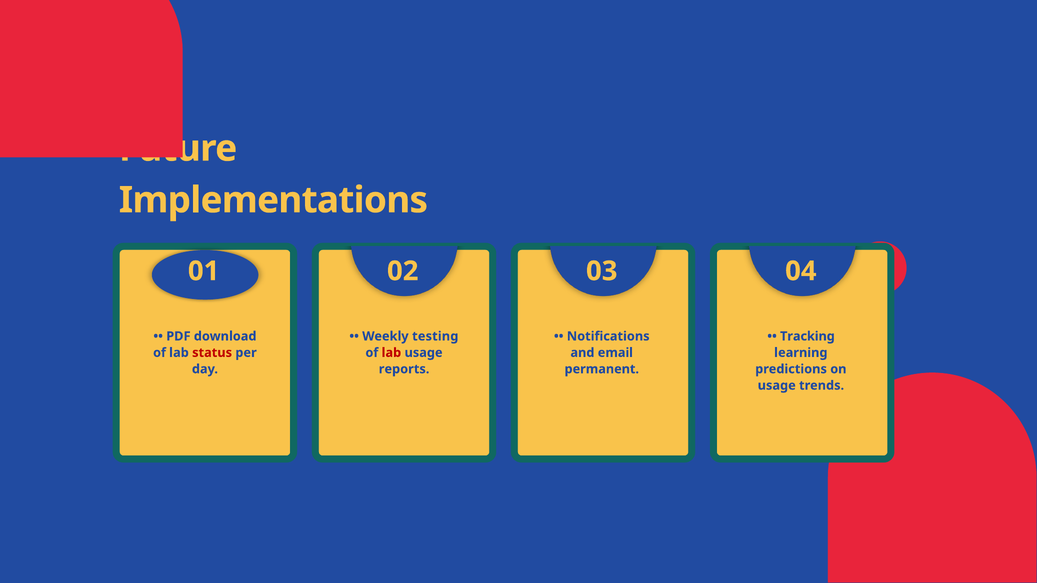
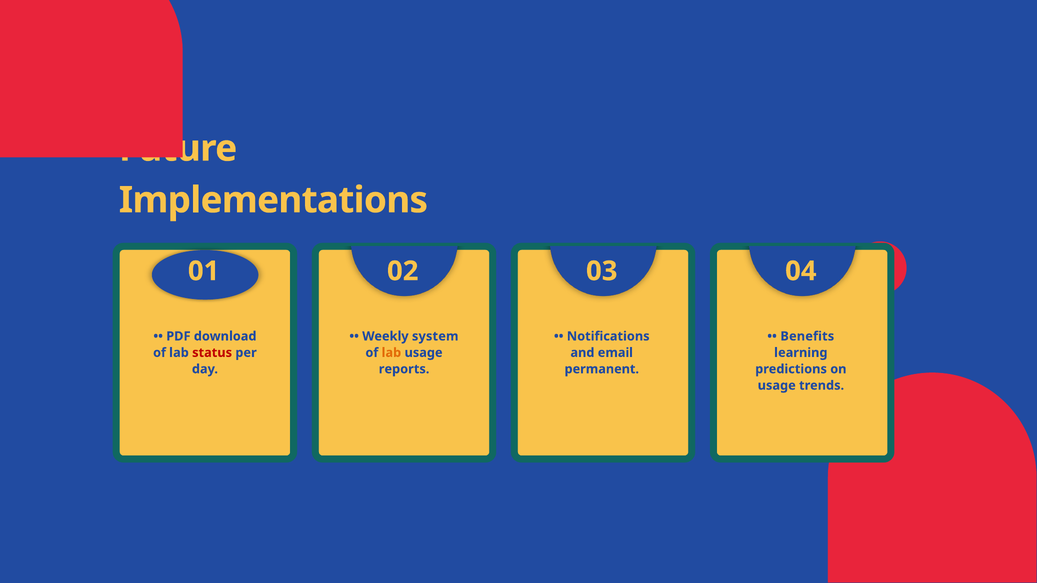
testing: testing -> system (435, 336)
Tracking: Tracking -> Benefits (807, 336)
lab colour: red -> orange (391, 353)
